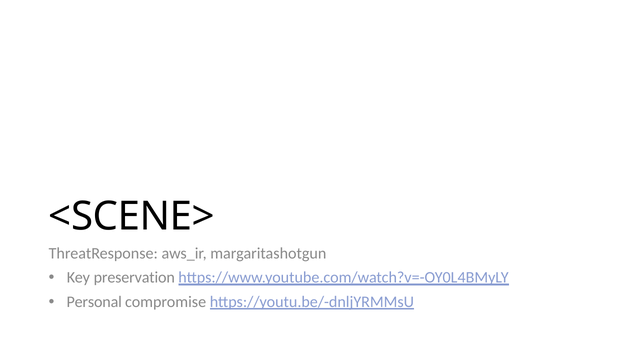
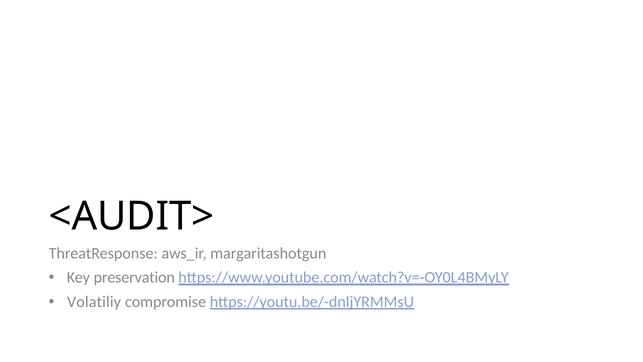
<SCENE>: <SCENE> -> <AUDIT> (132, 216)
Personal: Personal -> Volatiliy (94, 302)
